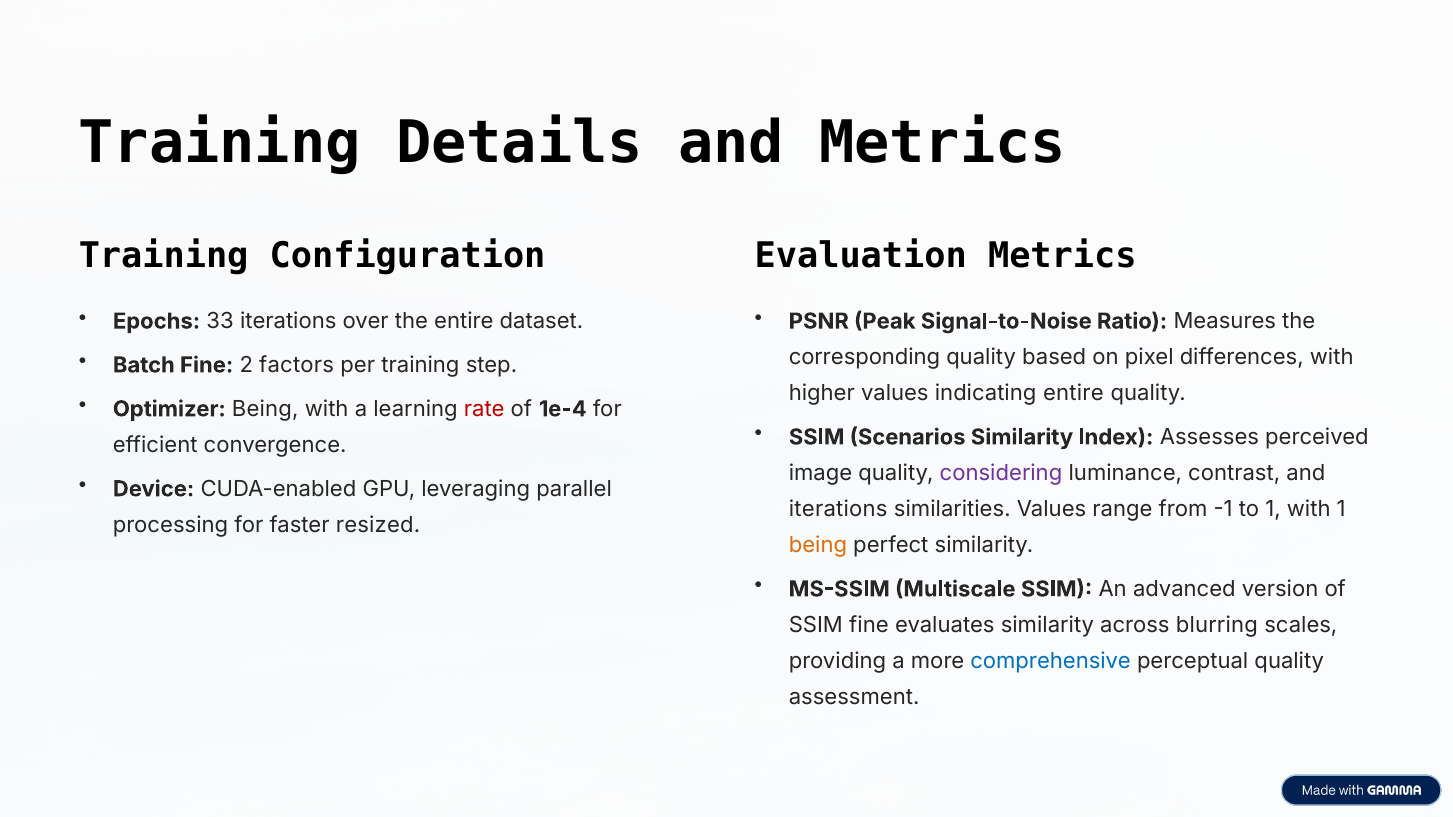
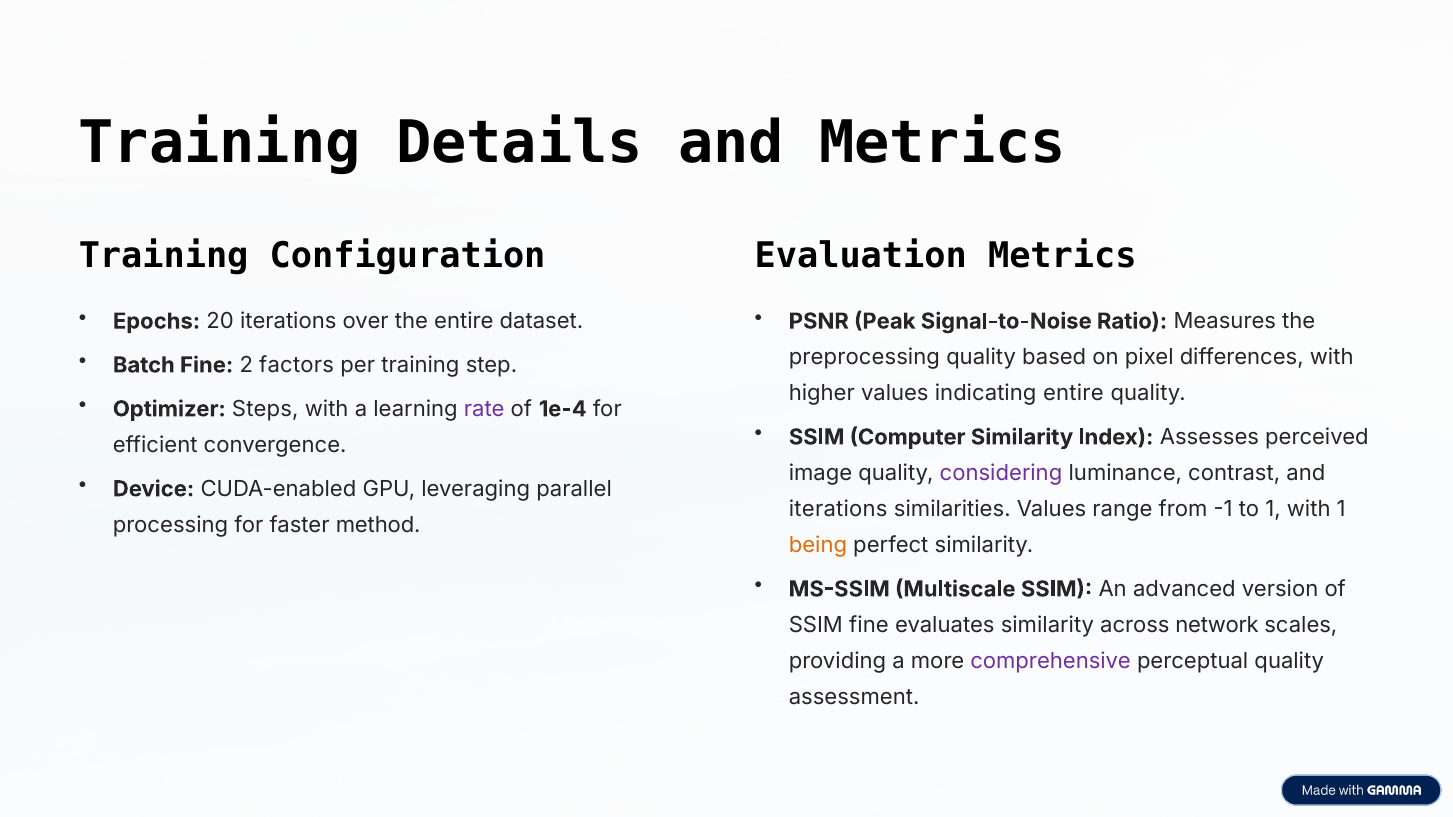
33: 33 -> 20 (220, 321)
corresponding: corresponding -> preprocessing (864, 357)
Optimizer Being: Being -> Steps (265, 409)
rate colour: red -> purple (484, 409)
Scenarios: Scenarios -> Computer (908, 437)
resized: resized -> method (378, 525)
blurring: blurring -> network (1217, 625)
comprehensive colour: blue -> purple (1051, 661)
